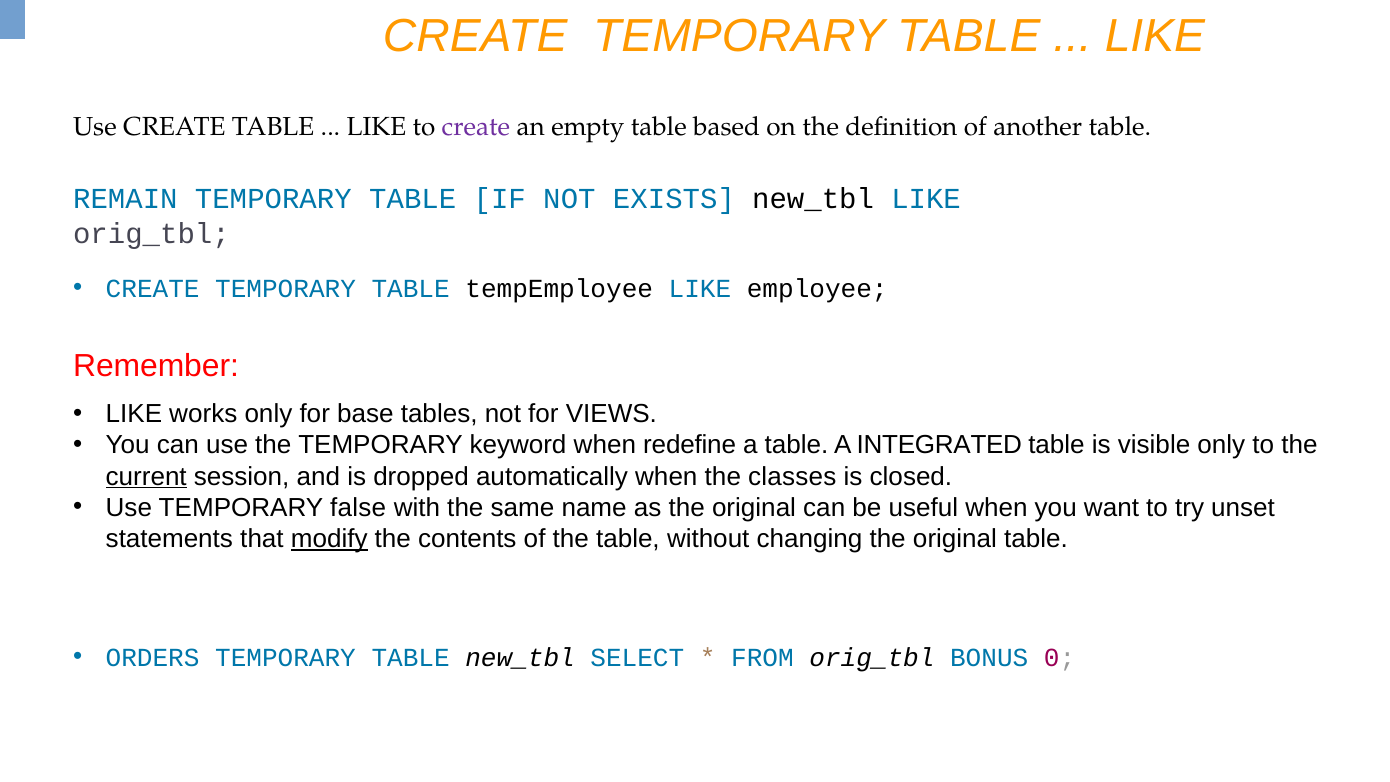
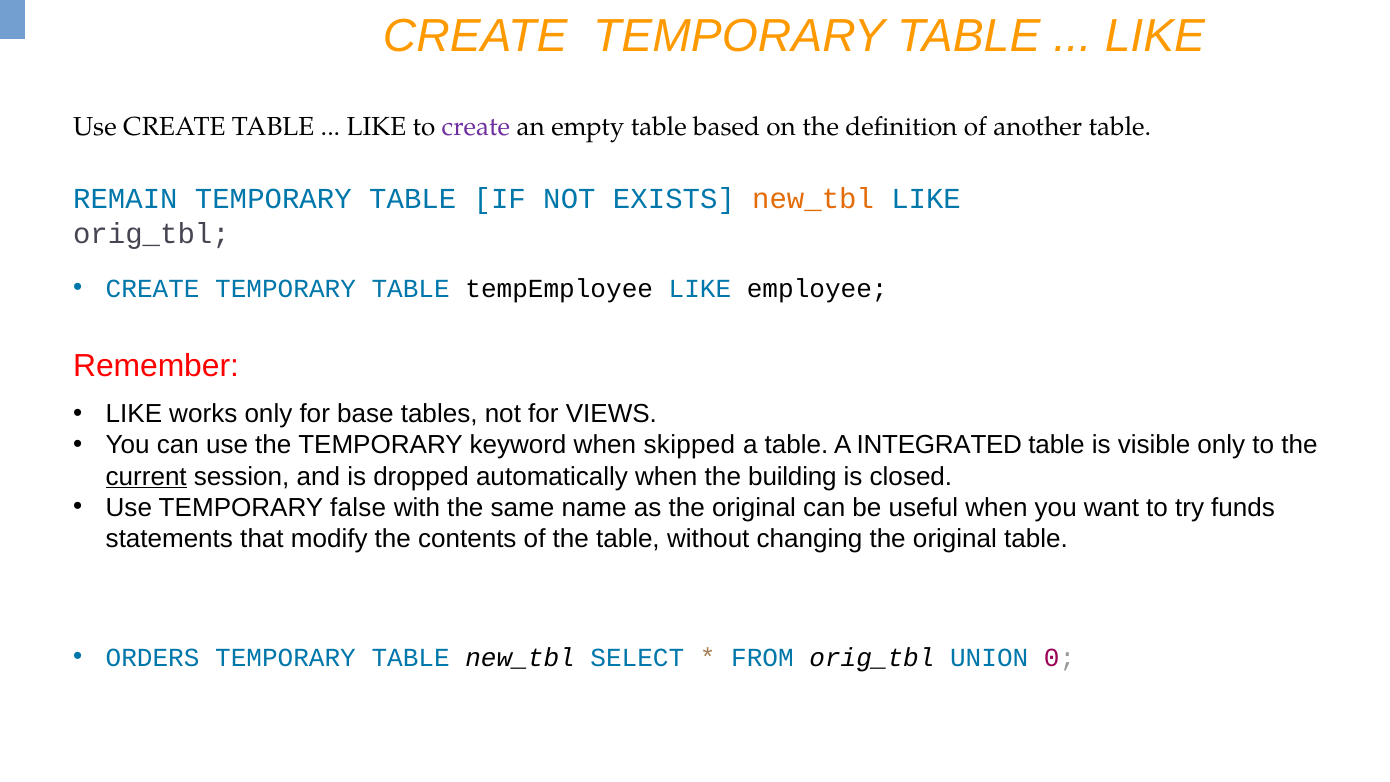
new_tbl colour: black -> orange (813, 199)
redefine: redefine -> skipped (689, 445)
classes: classes -> building (792, 476)
unset: unset -> funds (1243, 508)
modify underline: present -> none (329, 539)
BONUS: BONUS -> UNION (989, 658)
